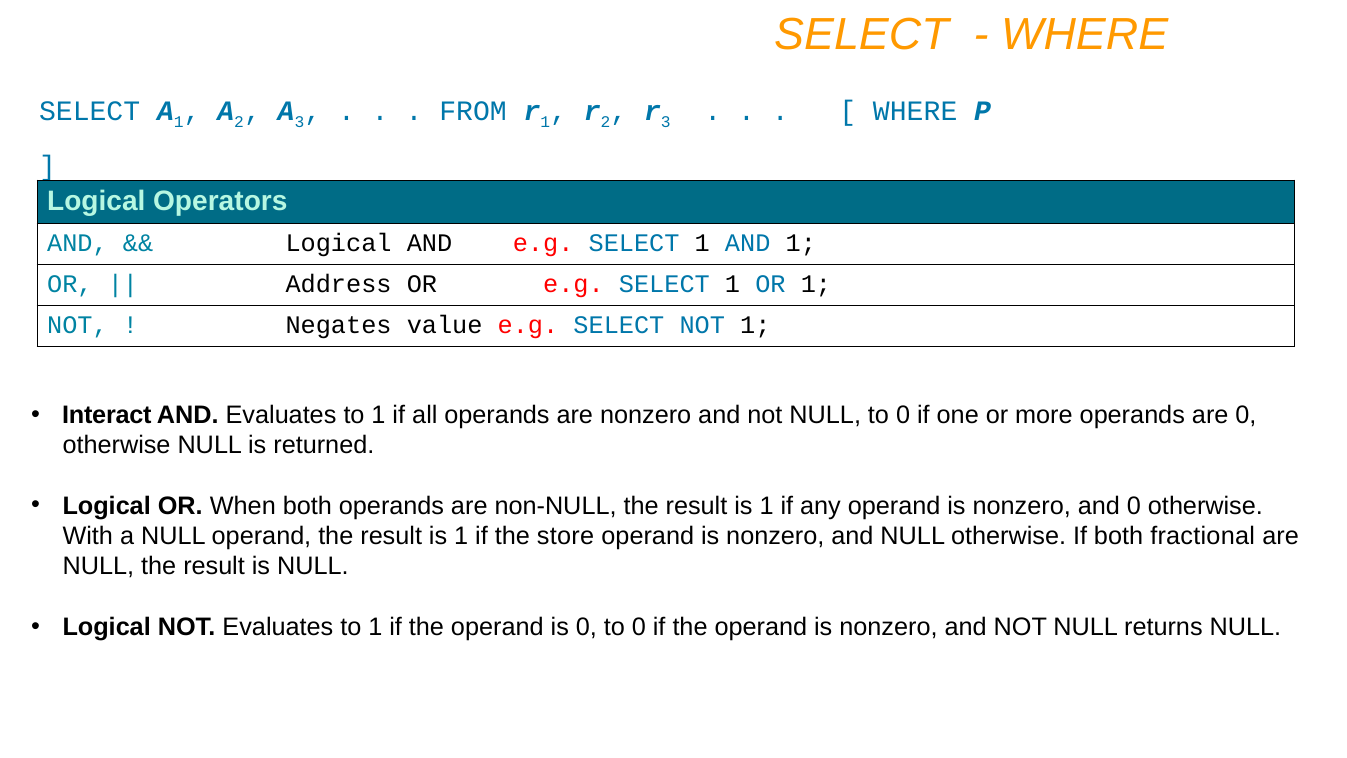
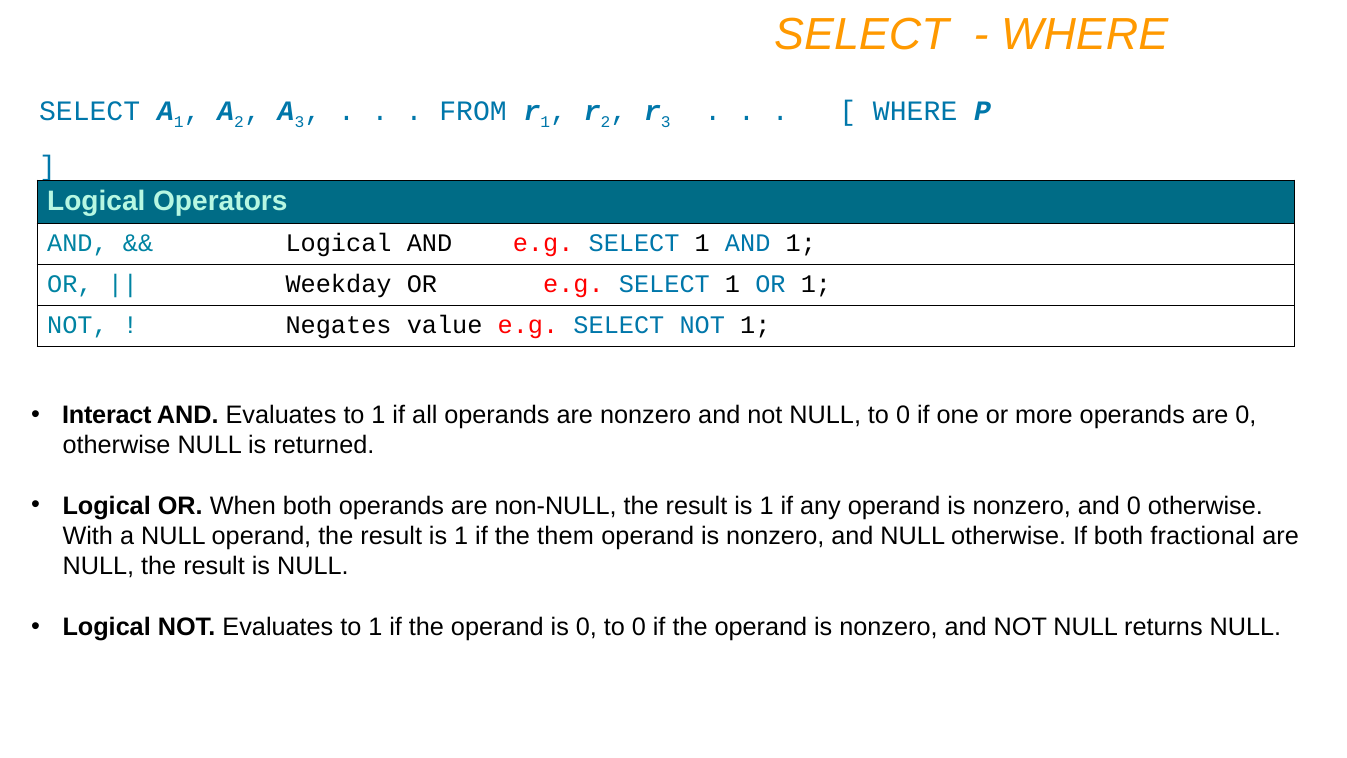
Address: Address -> Weekday (339, 284)
store: store -> them (565, 536)
